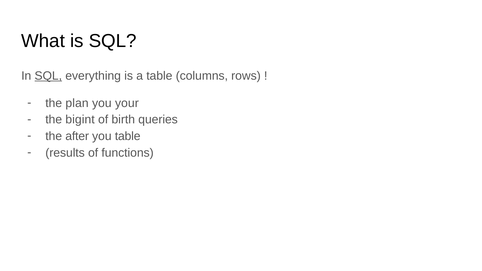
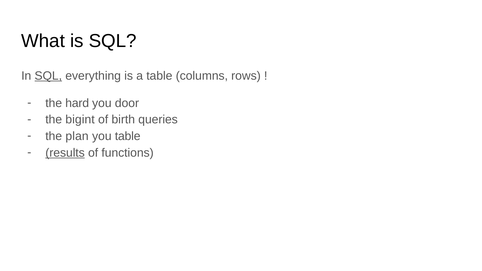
plan: plan -> hard (77, 103)
your: your -> door (127, 103)
after: after -> plan (77, 136)
results underline: none -> present (65, 153)
